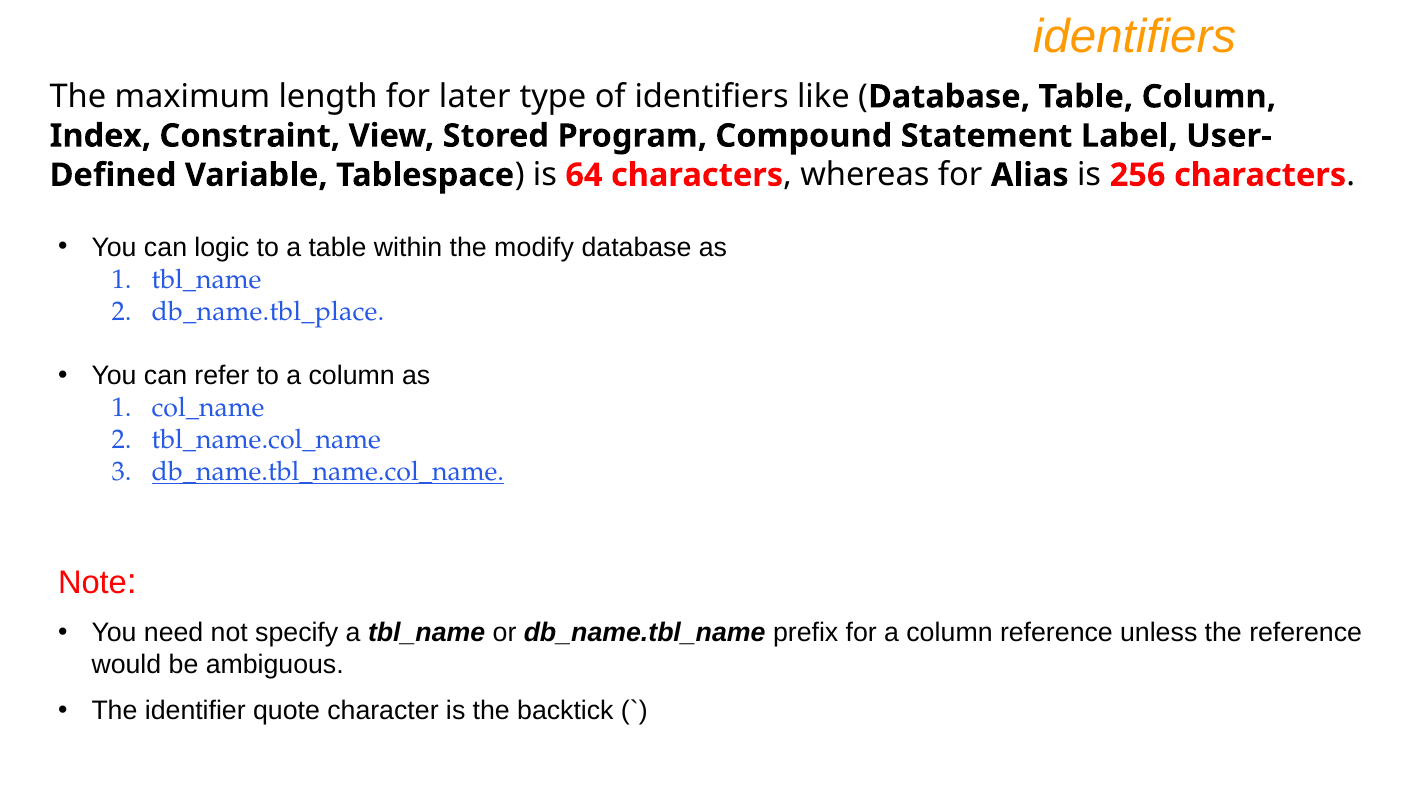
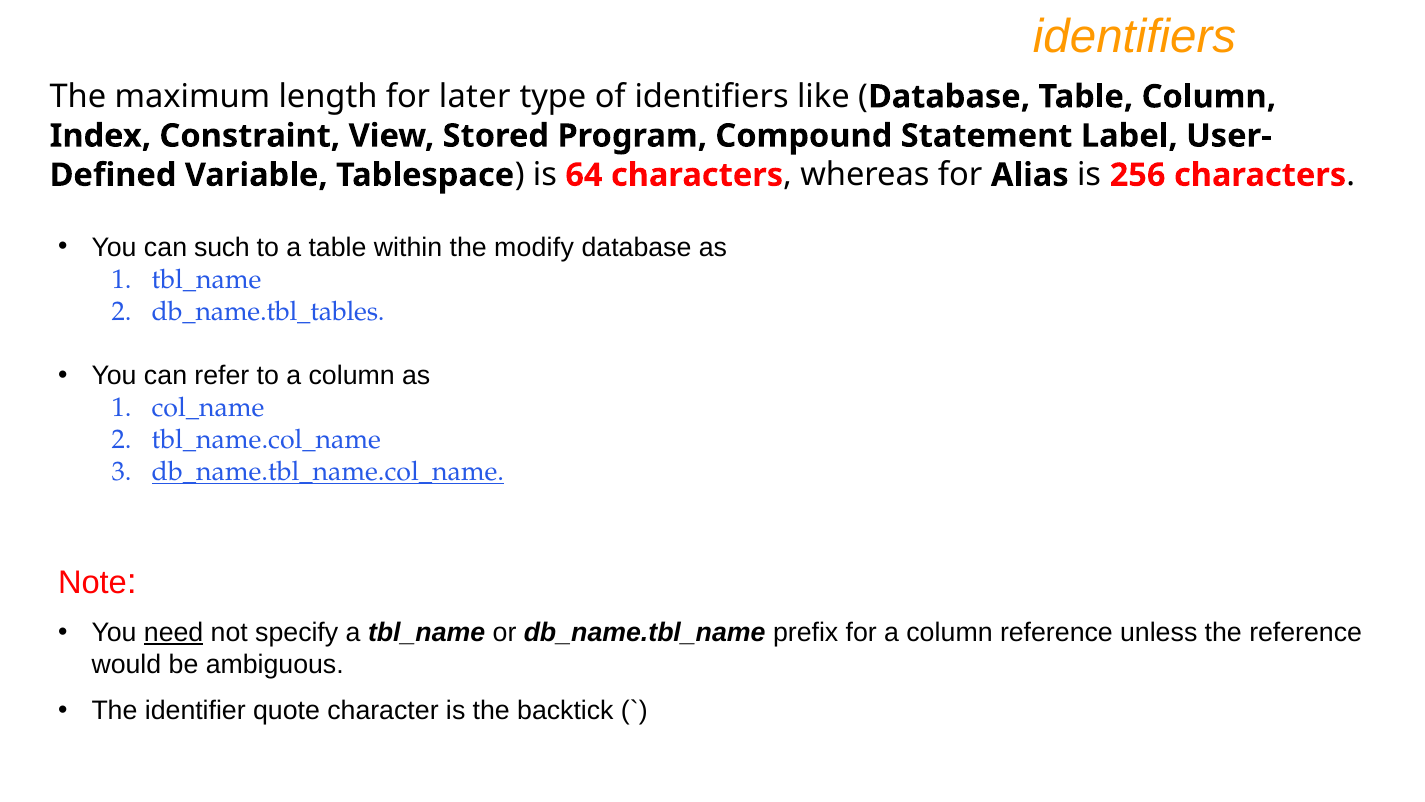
logic: logic -> such (222, 247)
db_name.tbl_place: db_name.tbl_place -> db_name.tbl_tables (268, 311)
need underline: none -> present (174, 632)
